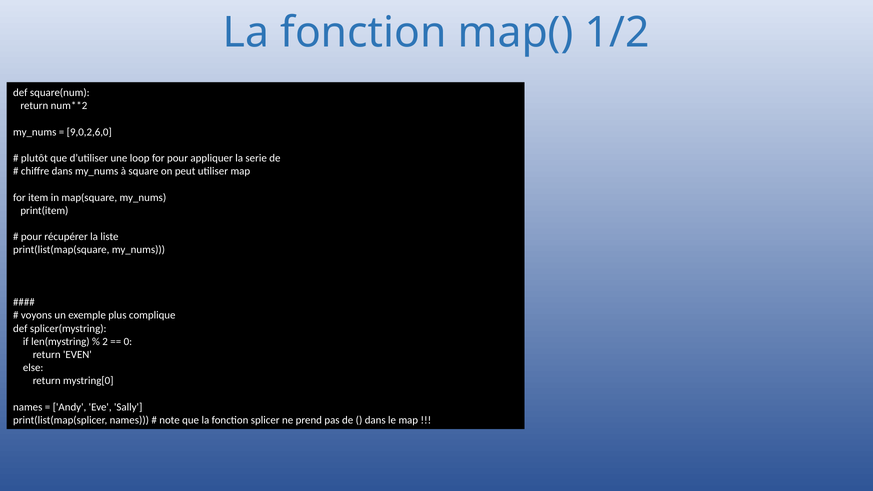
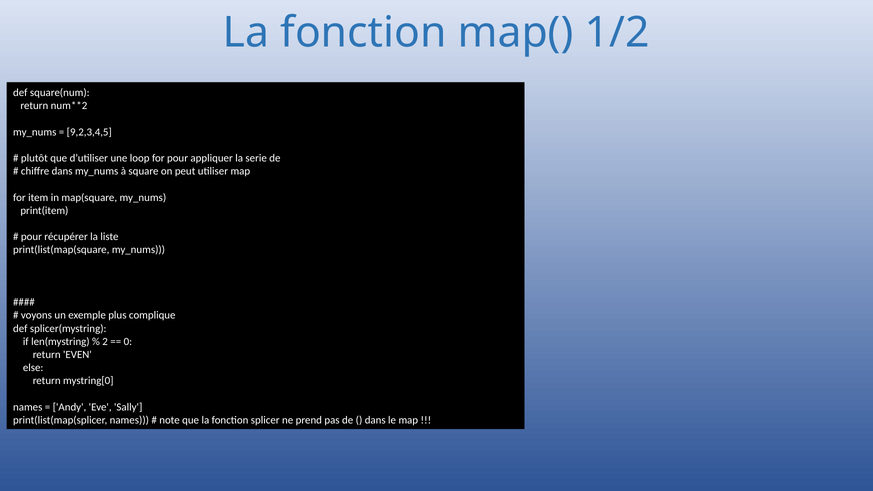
9,0,2,6,0: 9,0,2,6,0 -> 9,2,3,4,5 (89, 132)
